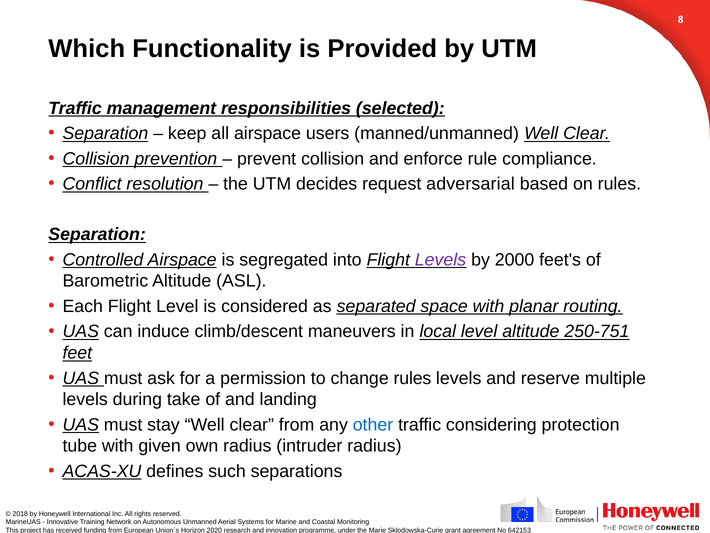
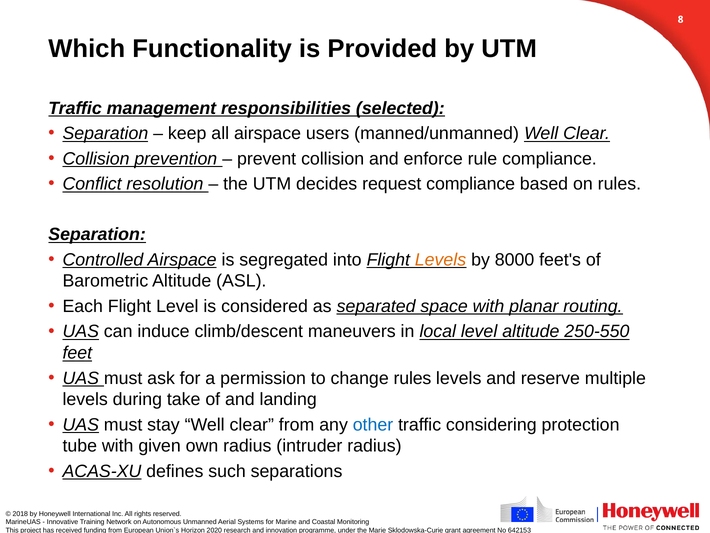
request adversarial: adversarial -> compliance (471, 184)
Levels colour: purple -> orange (441, 259)
2000: 2000 -> 8000 (515, 259)
250-751: 250-751 -> 250-550 (597, 331)
